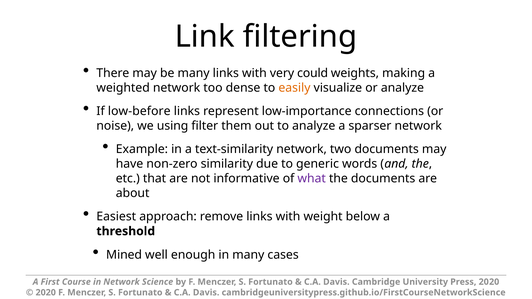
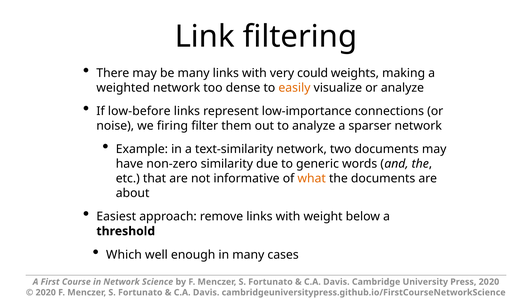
using: using -> firing (172, 126)
what colour: purple -> orange (312, 179)
Mined: Mined -> Which (124, 255)
